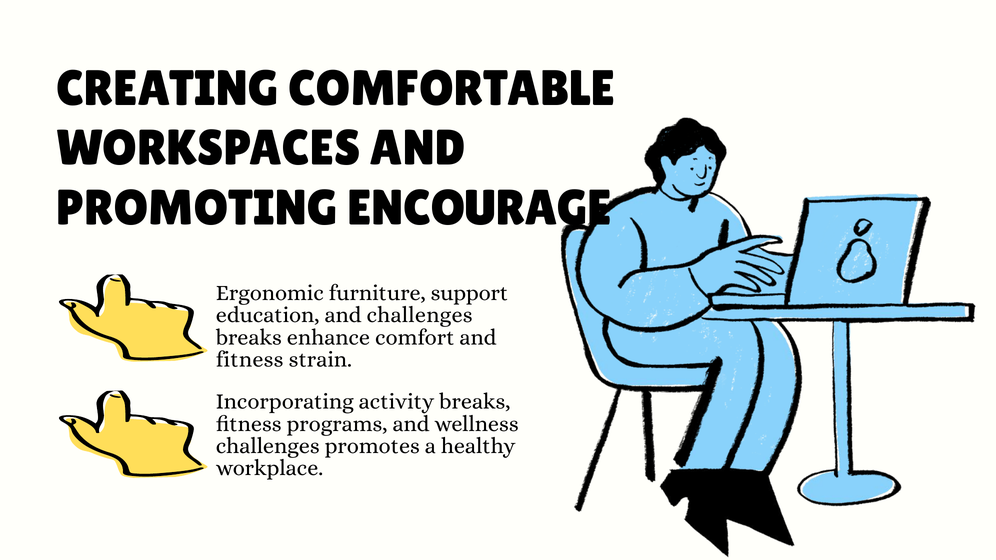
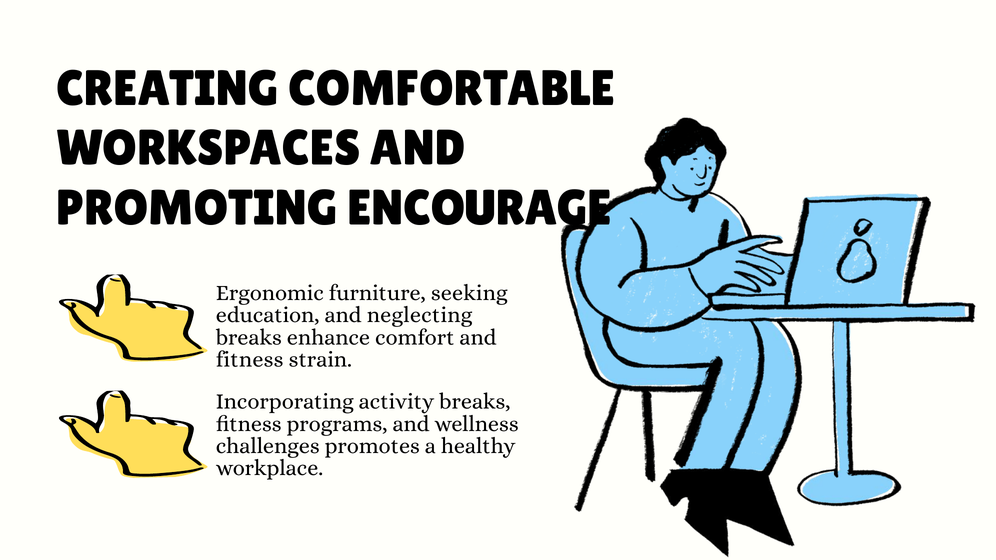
support: support -> seeking (469, 293)
and challenges: challenges -> neglecting (420, 315)
